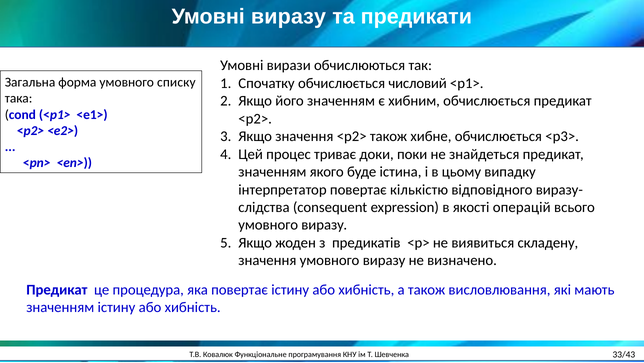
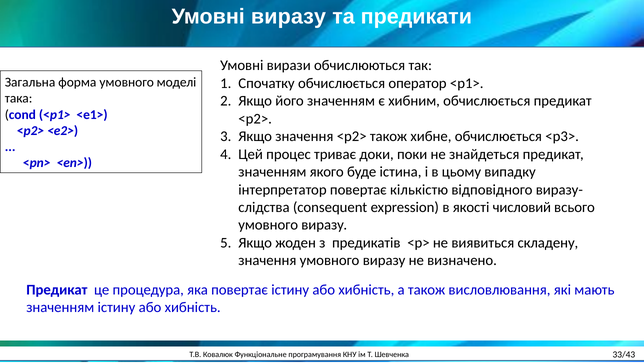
списку: списку -> моделі (176, 82)
числовий: числовий -> оператор (418, 83)
операцій: операцій -> числовий (522, 207)
